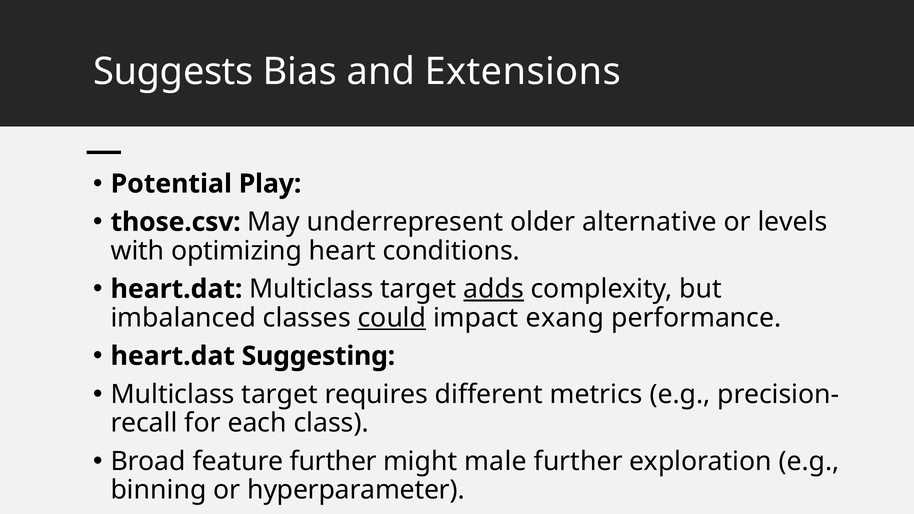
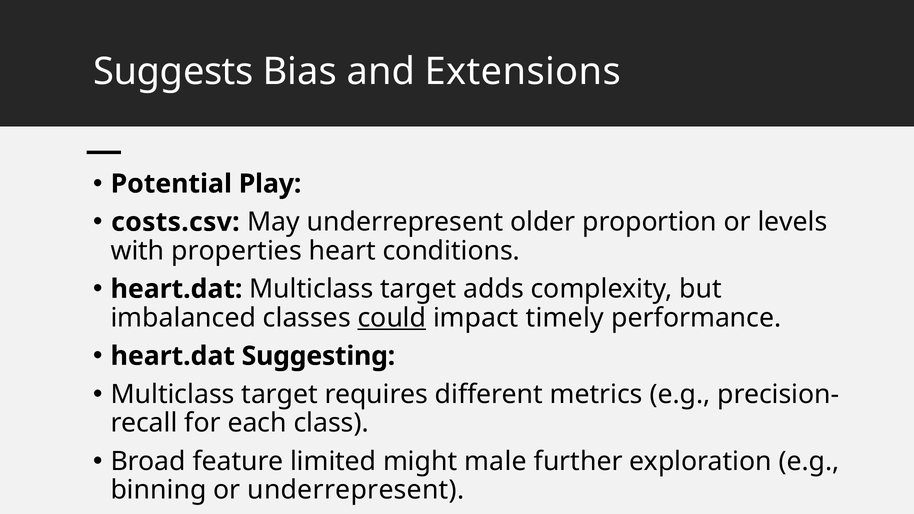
those.csv: those.csv -> costs.csv (175, 222)
alternative: alternative -> proportion (650, 222)
optimizing: optimizing -> properties (237, 251)
adds underline: present -> none (494, 289)
exang: exang -> timely (565, 318)
feature further: further -> limited (333, 461)
or hyperparameter: hyperparameter -> underrepresent (356, 490)
